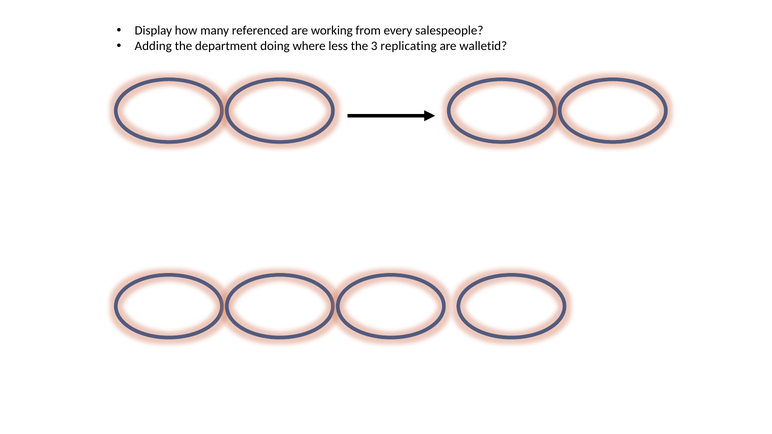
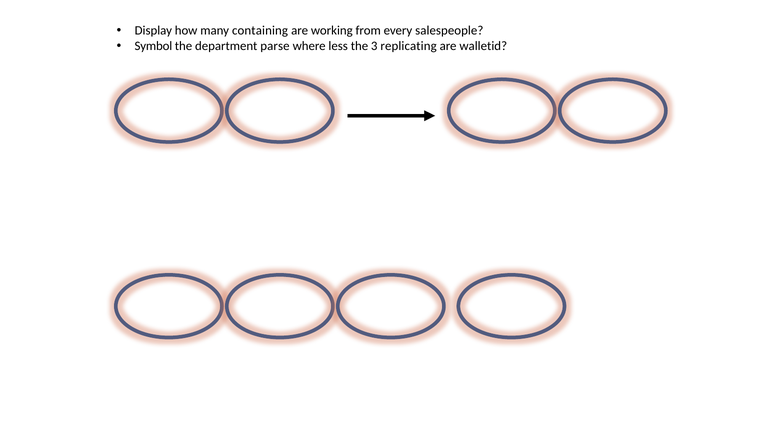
referenced: referenced -> containing (260, 31)
Adding: Adding -> Symbol (153, 46)
doing: doing -> parse (275, 46)
